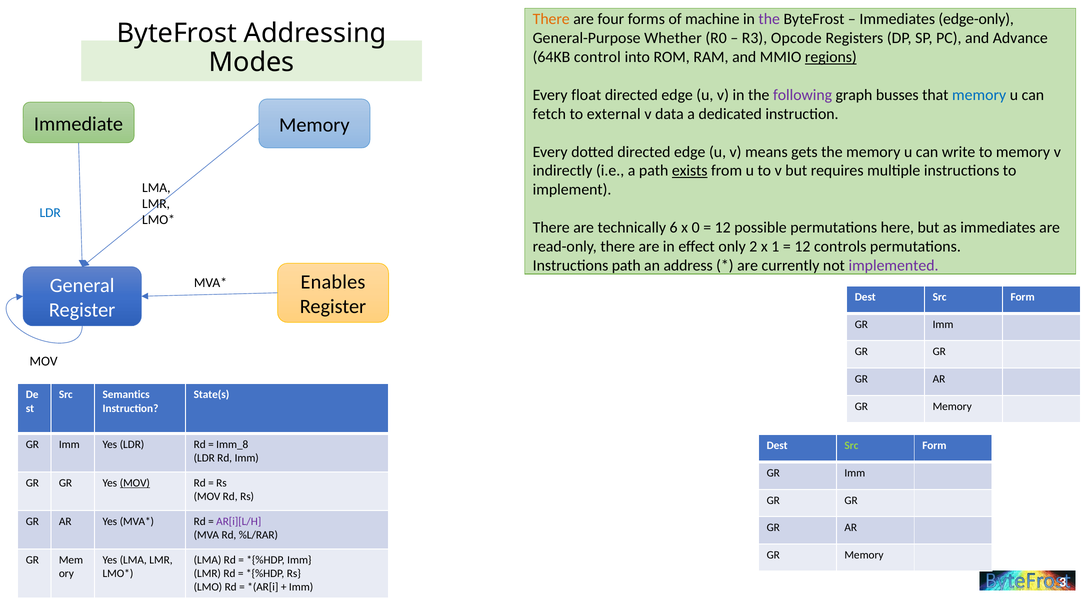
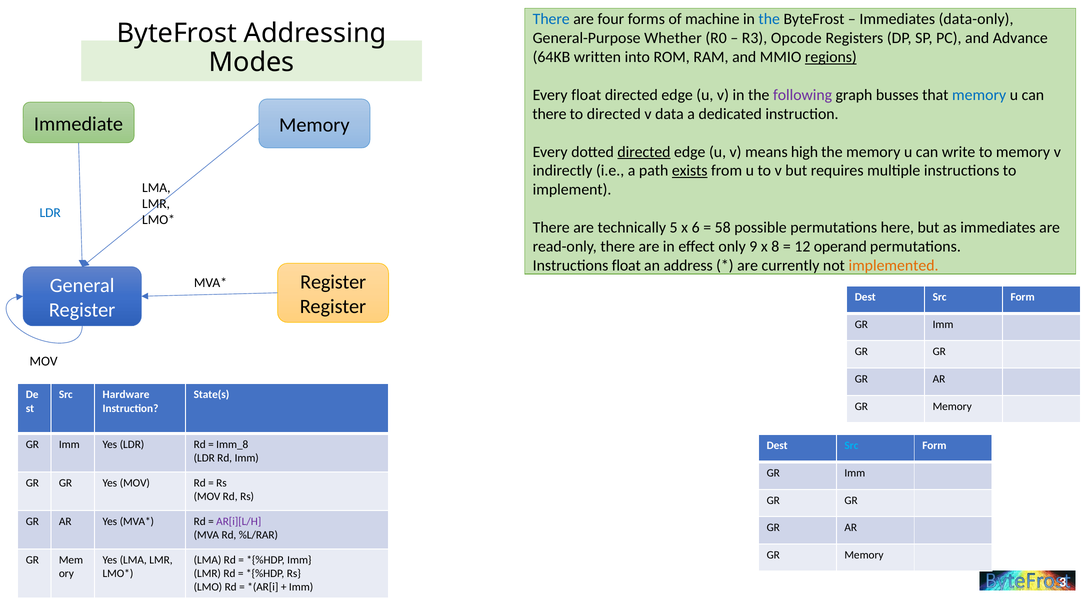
There colour: orange -> blue (551, 19)
the colour: purple -> blue (769, 19)
edge-only: edge-only -> data-only (976, 19)
control: control -> written (597, 57)
fetch: fetch -> there (550, 114)
to external: external -> directed (614, 114)
directed underline: none -> present (644, 152)
gets: gets -> high (804, 152)
6: 6 -> 5 (674, 228)
0: 0 -> 6 (696, 228)
12: 12 -> 58 (723, 228)
2: 2 -> 9 (753, 246)
1: 1 -> 8 (775, 246)
controls: controls -> operand (840, 246)
Instructions path: path -> float (626, 265)
implemented colour: purple -> orange (894, 265)
Enables: Enables -> Register (333, 282)
Semantics: Semantics -> Hardware (126, 395)
Src colour: light green -> light blue (851, 445)
MOV underline: present -> none (135, 483)
